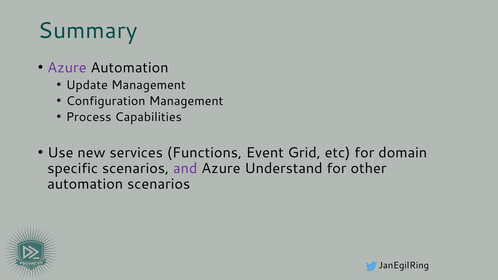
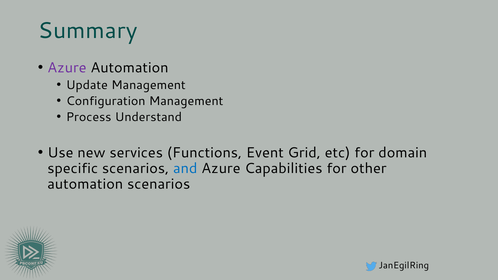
Capabilities: Capabilities -> Understand (148, 117)
and colour: purple -> blue (185, 168)
Understand: Understand -> Capabilities (283, 168)
